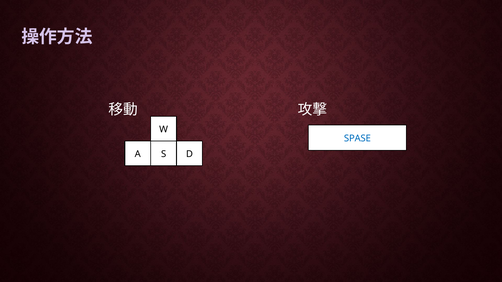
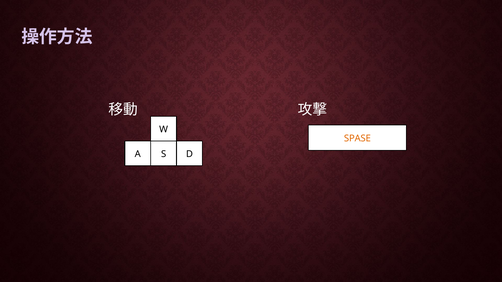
SPASE colour: blue -> orange (357, 139)
